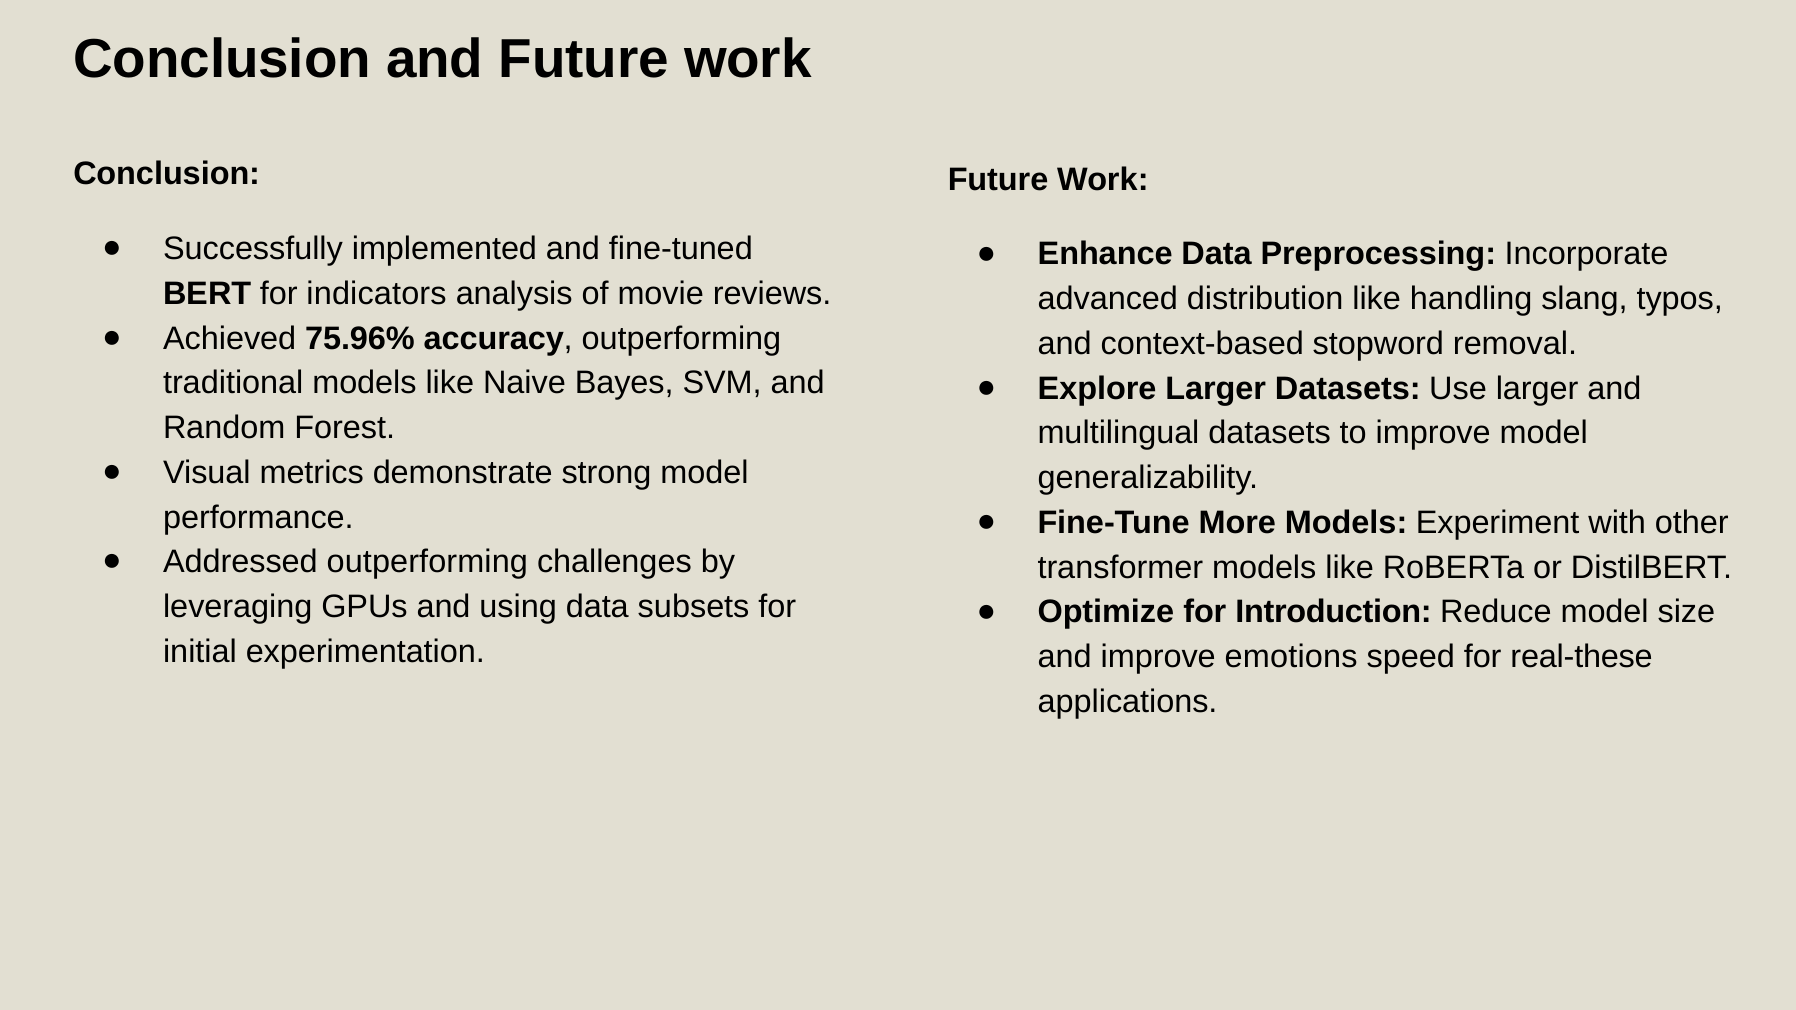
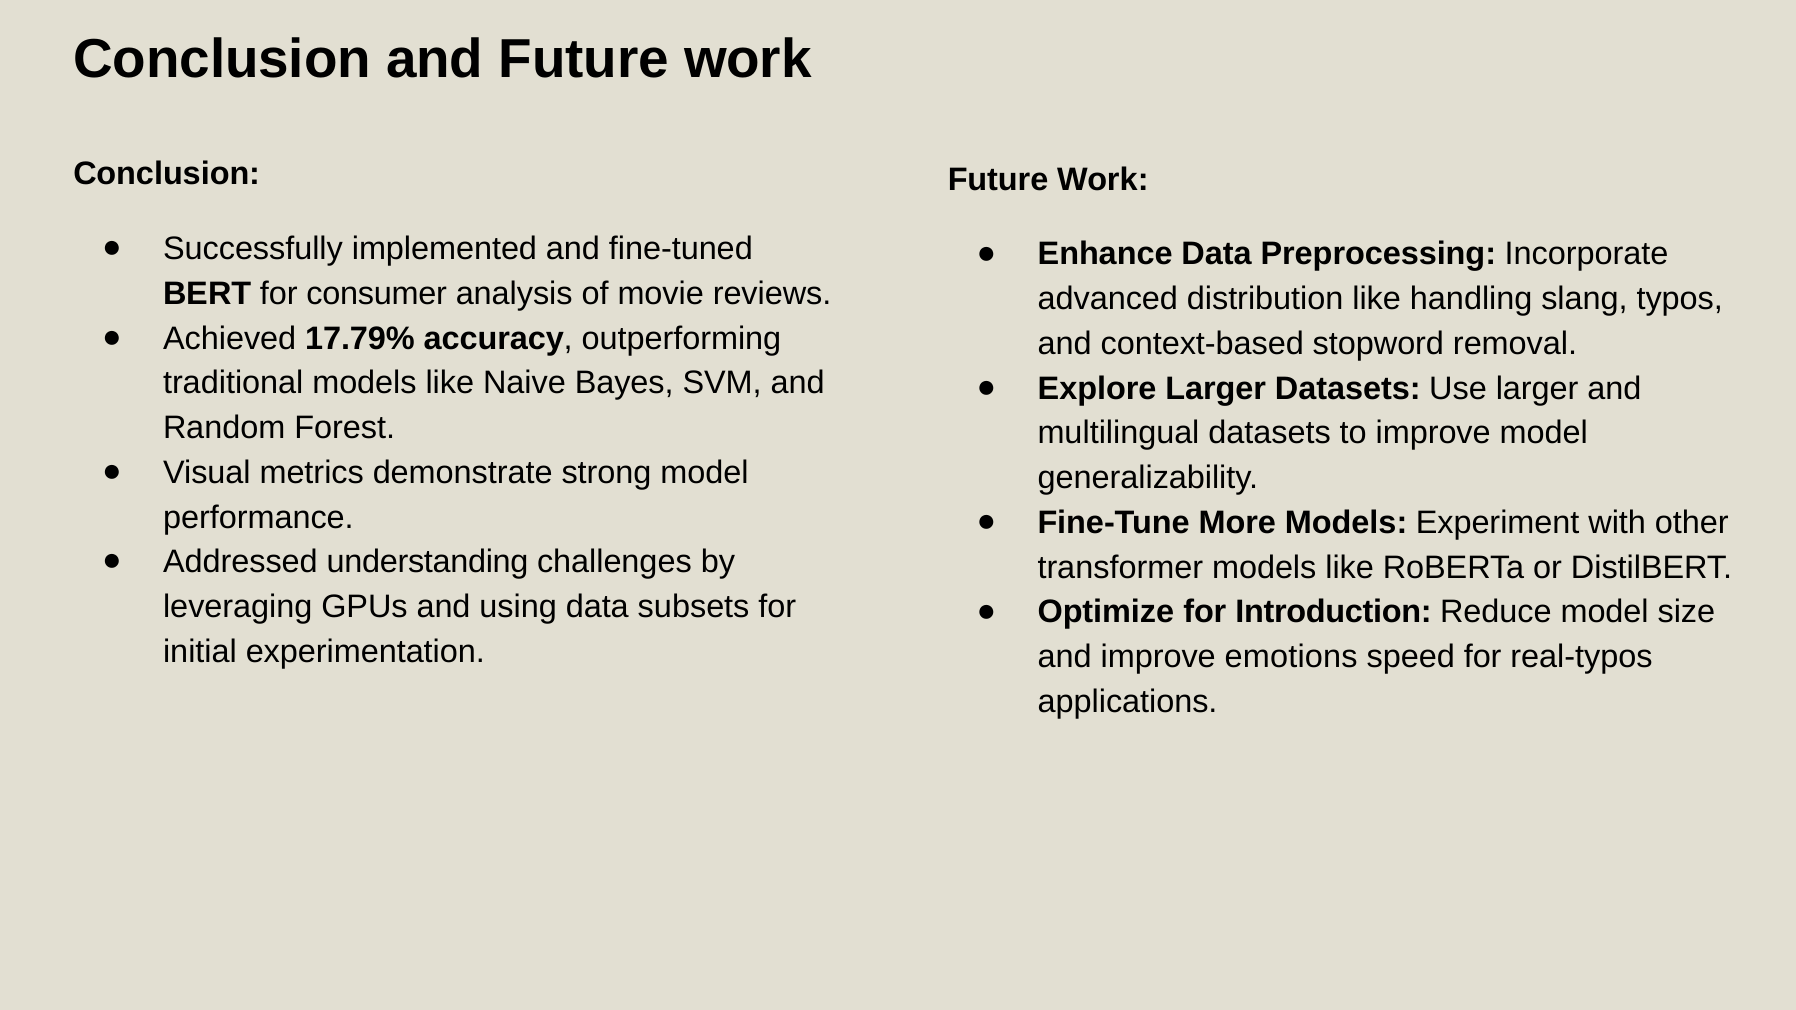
indicators: indicators -> consumer (377, 294)
75.96%: 75.96% -> 17.79% (360, 338)
Addressed outperforming: outperforming -> understanding (428, 562)
real-these: real-these -> real-typos (1582, 657)
